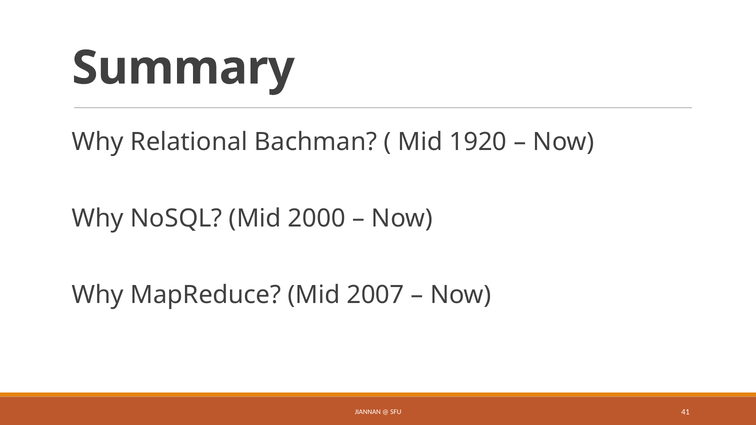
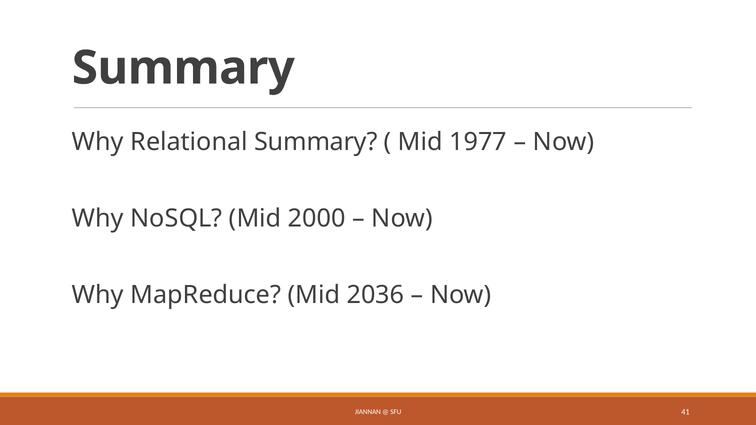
Relational Bachman: Bachman -> Summary (316, 142)
1920: 1920 -> 1977 (478, 142)
2007: 2007 -> 2036 (375, 295)
